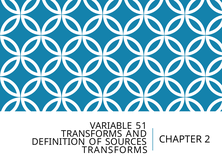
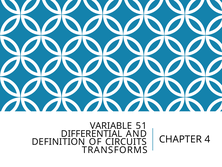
TRANSFORMS: TRANSFORMS -> DIFFERENTIAL (92, 134)
2: 2 -> 4 (207, 139)
SOURCES: SOURCES -> CIRCUITS (126, 142)
